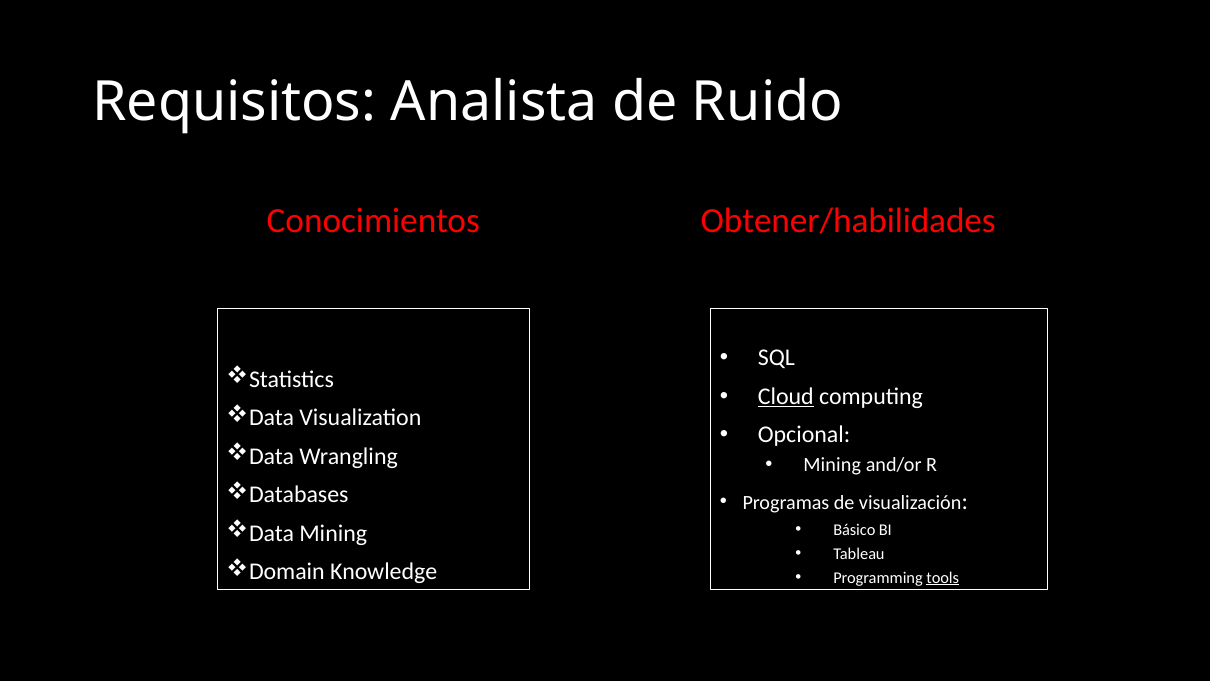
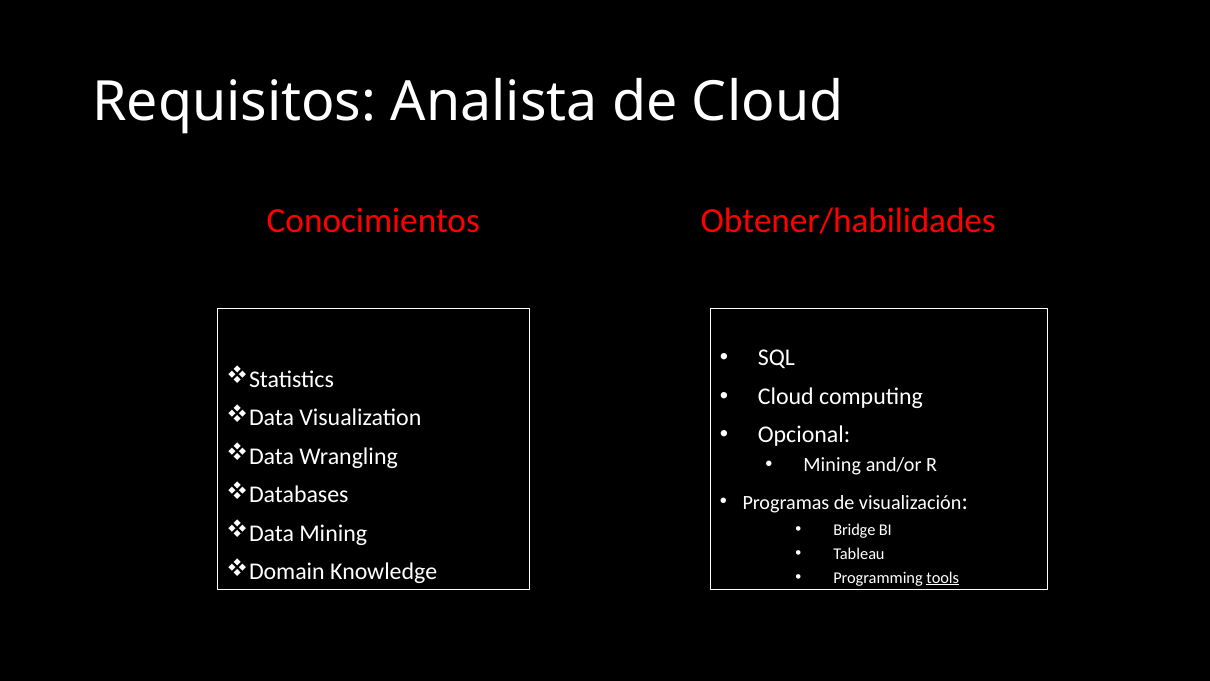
de Ruido: Ruido -> Cloud (768, 102)
Cloud underline: present -> none (786, 396)
Básico: Básico -> Bridge (854, 529)
